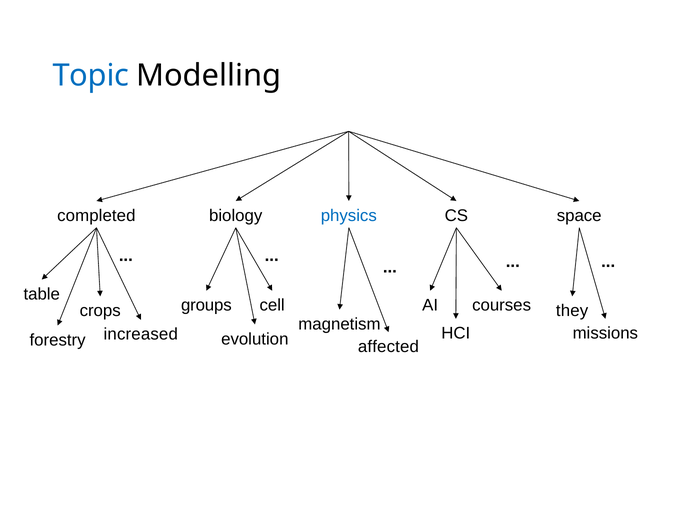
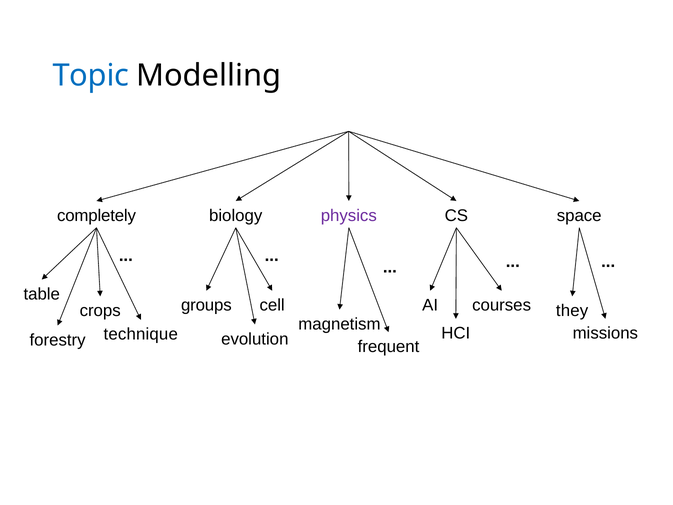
completed: completed -> completely (96, 215)
physics colour: blue -> purple (349, 215)
increased: increased -> technique (141, 334)
affected: affected -> frequent (389, 347)
